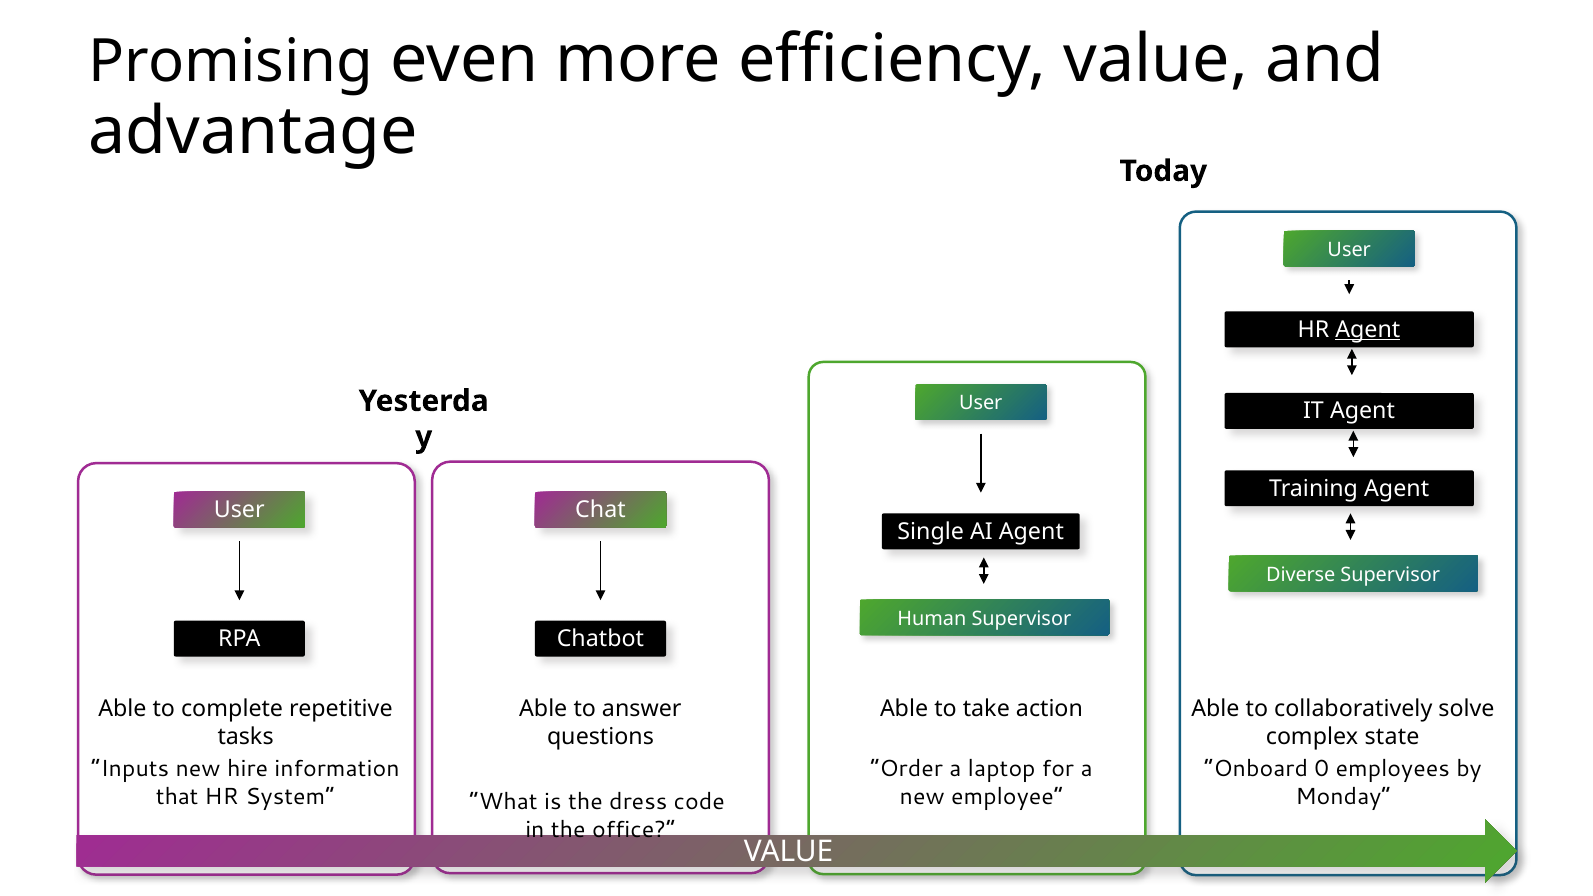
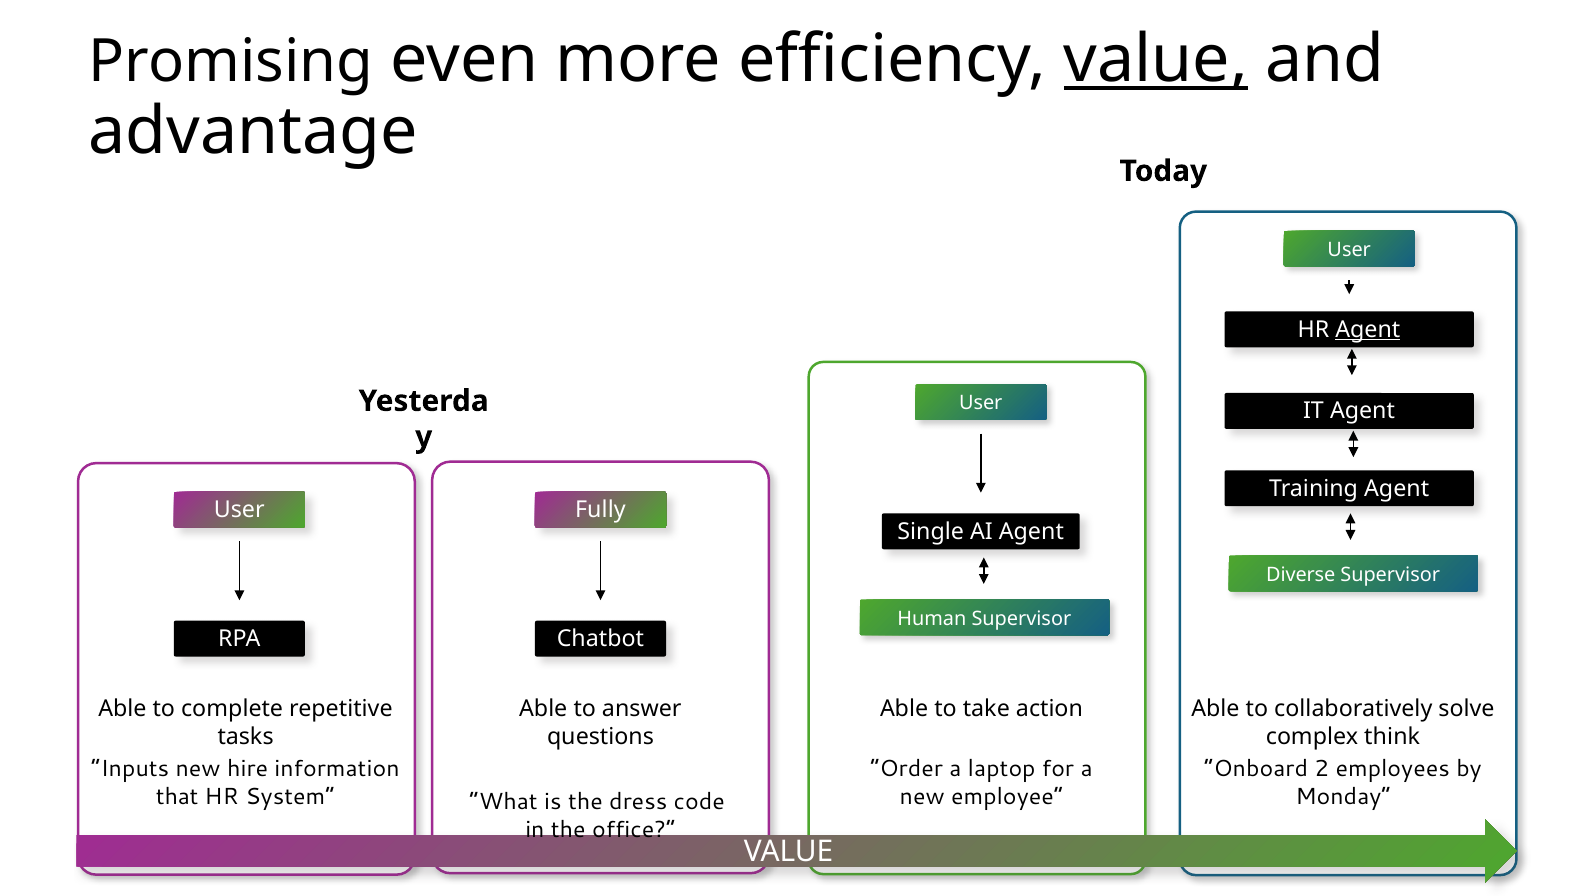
value underline: none -> present (1156, 60)
Chat: Chat -> Fully (600, 510)
state: state -> think (1392, 737)
0: 0 -> 2 (1322, 769)
